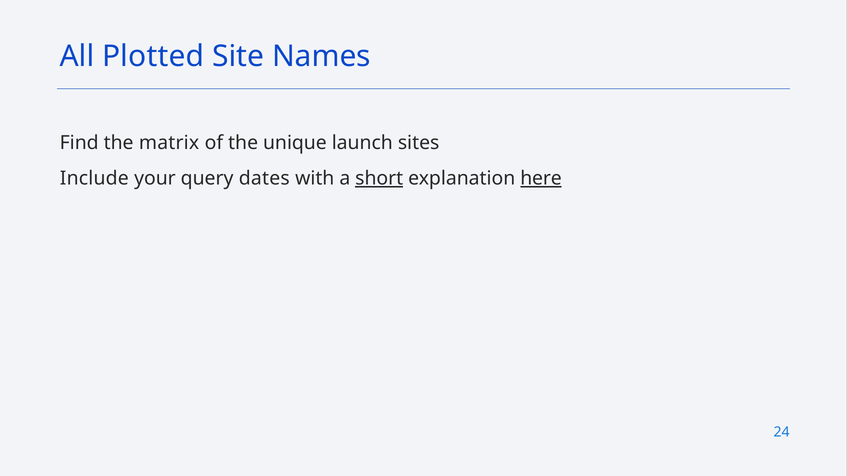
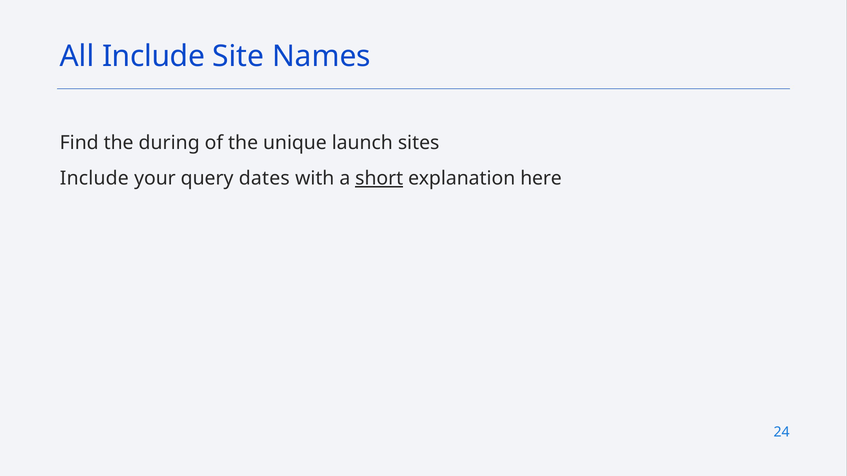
All Plotted: Plotted -> Include (154, 57)
matrix: matrix -> during (169, 143)
here underline: present -> none (541, 179)
